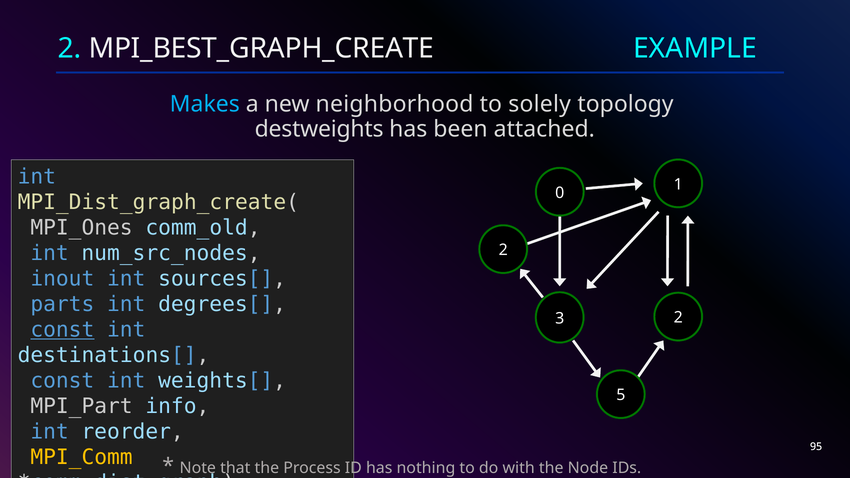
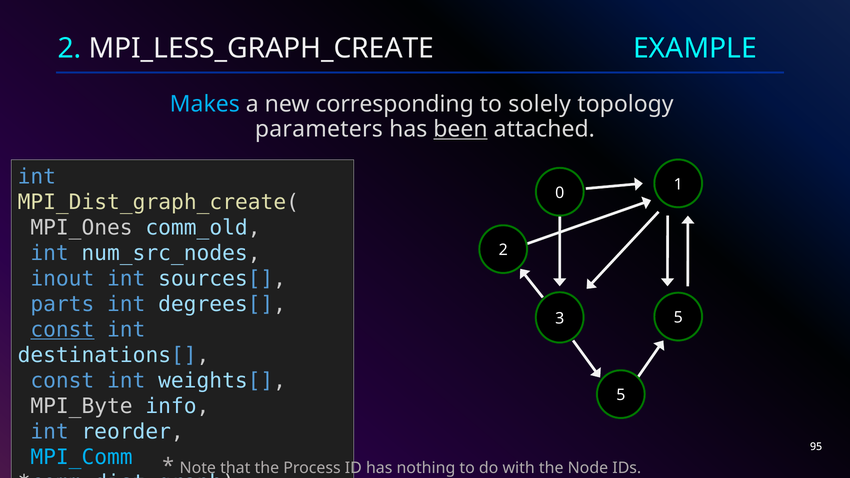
MPI_BEST_GRAPH_CREATE: MPI_BEST_GRAPH_CREATE -> MPI_LESS_GRAPH_CREATE (261, 49)
neighborhood: neighborhood -> corresponding (395, 104)
destweights: destweights -> parameters (319, 129)
been underline: none -> present (461, 129)
3 2: 2 -> 5 (678, 318)
MPI_Part: MPI_Part -> MPI_Byte (82, 406)
MPI_Comm colour: yellow -> light blue (82, 457)
